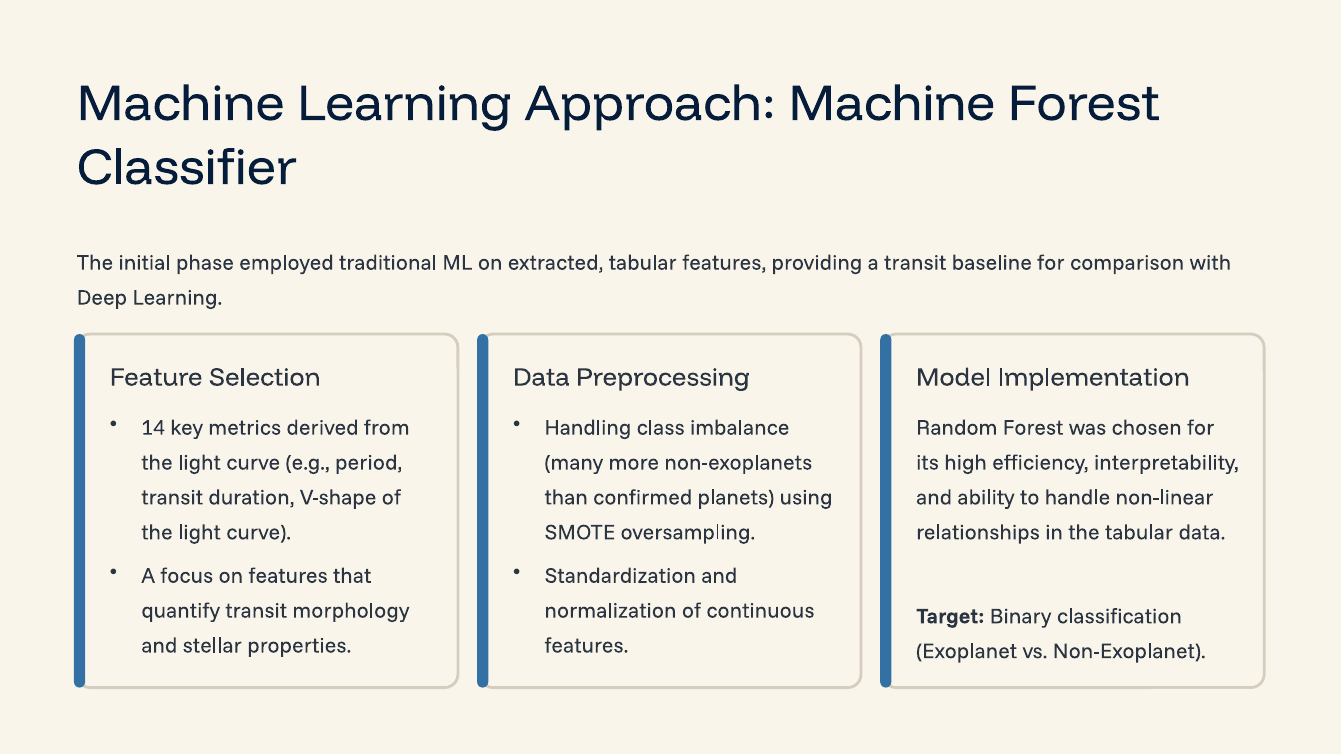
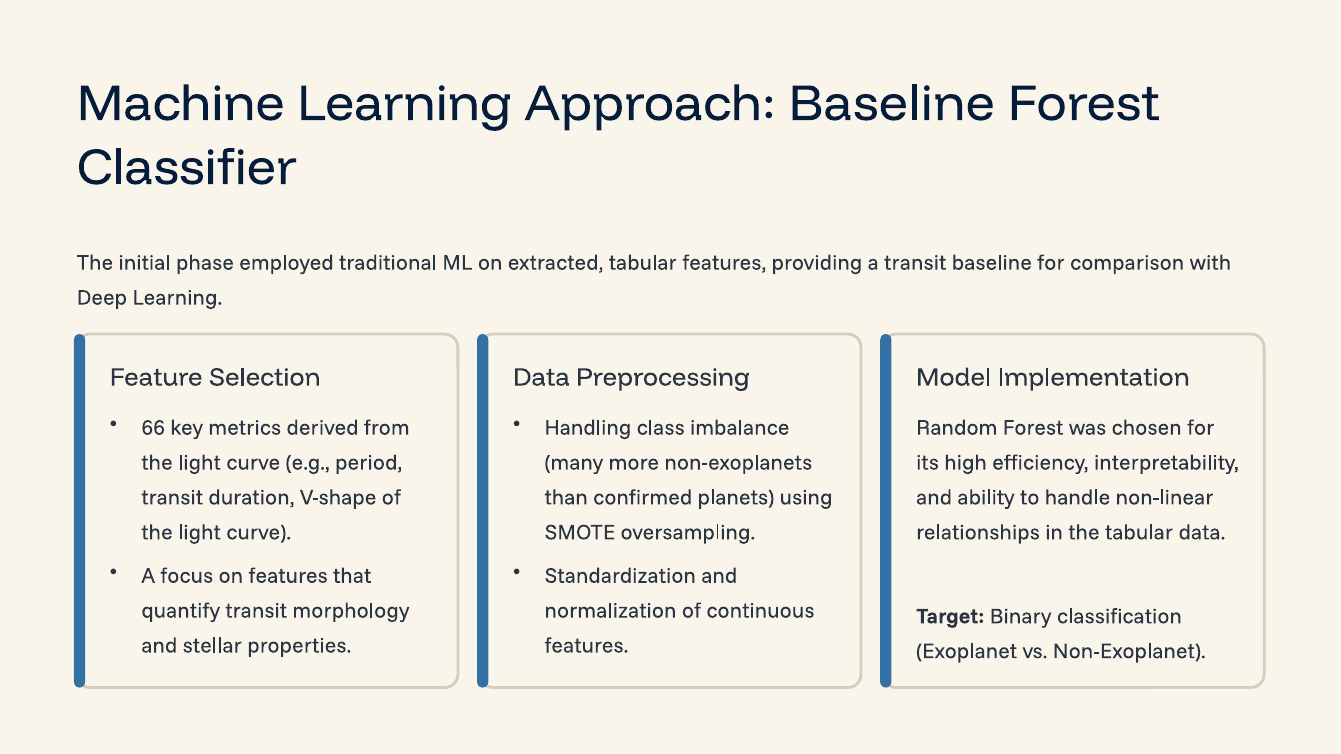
Approach Machine: Machine -> Baseline (892, 103)
14: 14 -> 66 (153, 428)
